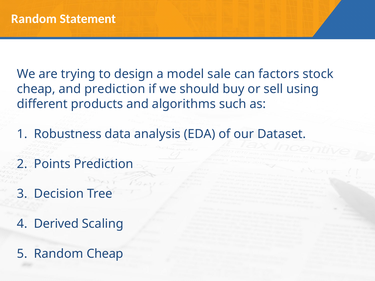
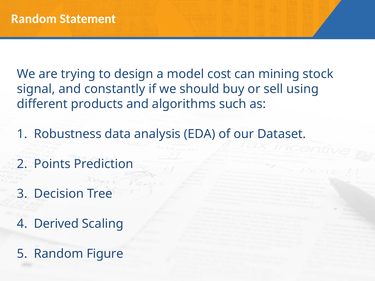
sale: sale -> cost (219, 74)
factors: factors -> mining (279, 74)
cheap: cheap -> signal (36, 89)
and prediction: prediction -> constantly (115, 89)
Random Cheap: Cheap -> Figure (105, 254)
